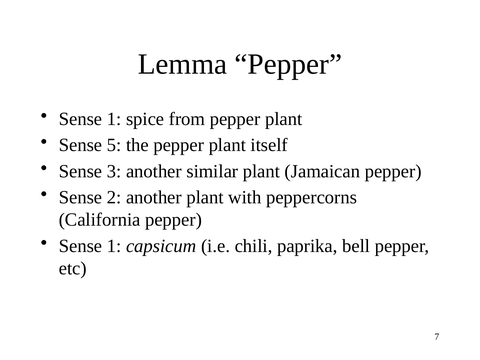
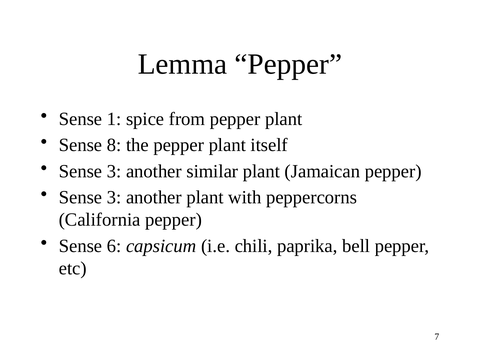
5: 5 -> 8 (114, 145)
2: 2 -> 3 (114, 197)
1: 1 -> 6 (114, 246)
